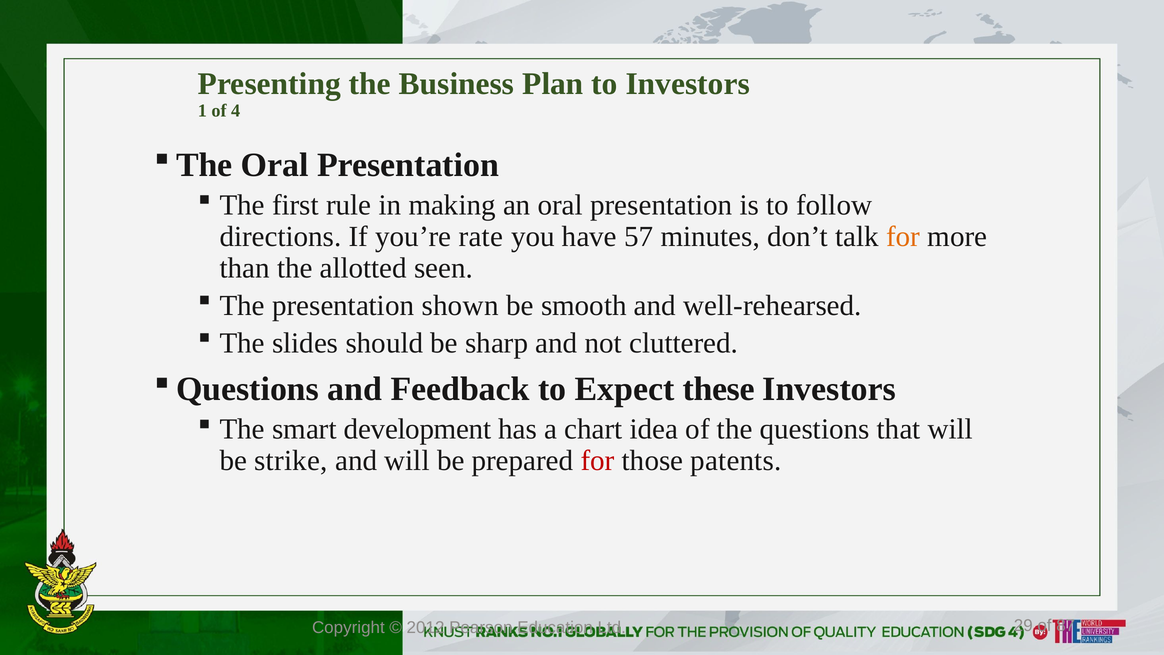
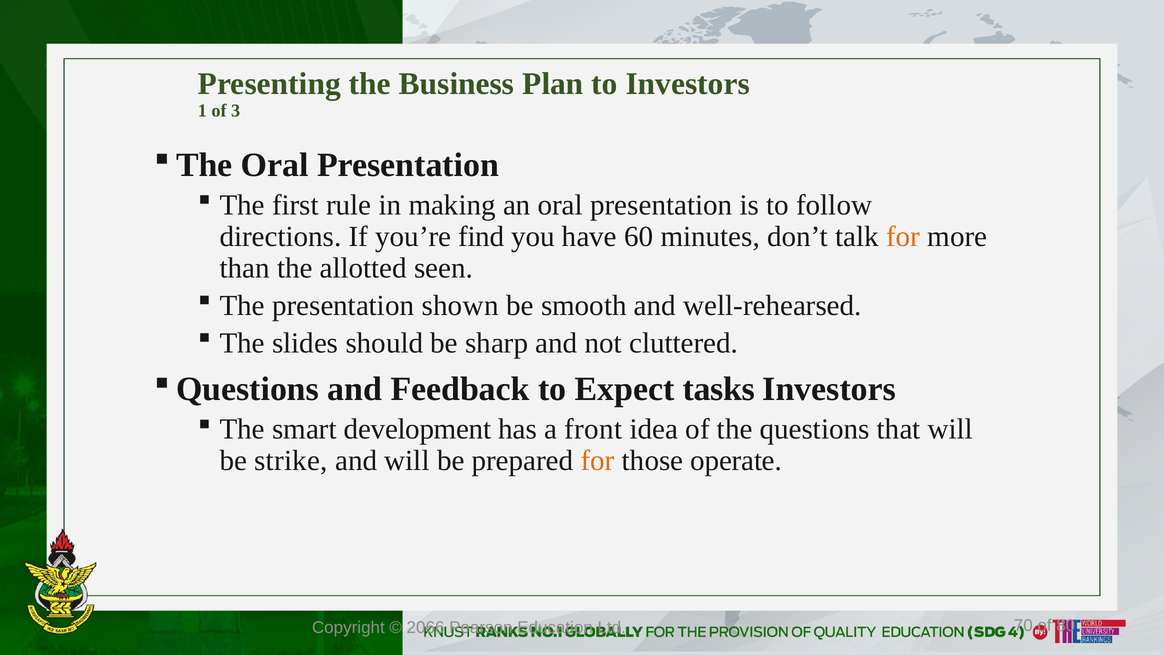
4: 4 -> 3 (236, 111)
rate: rate -> find (481, 236)
57: 57 -> 60 (639, 236)
these: these -> tasks (719, 389)
chart: chart -> front (593, 429)
for colour: red -> orange (598, 461)
patents: patents -> operate (736, 461)
2012: 2012 -> 2066 (426, 628)
29: 29 -> 70 (1023, 625)
87: 87 -> 80 (1066, 625)
